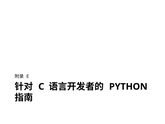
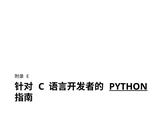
PYTHON underline: none -> present (128, 86)
